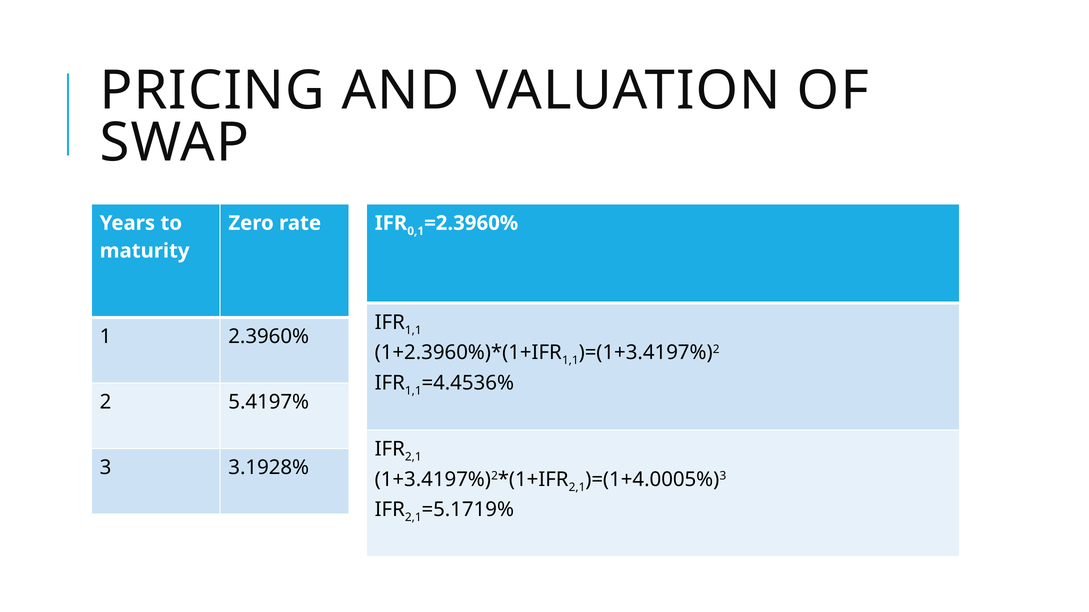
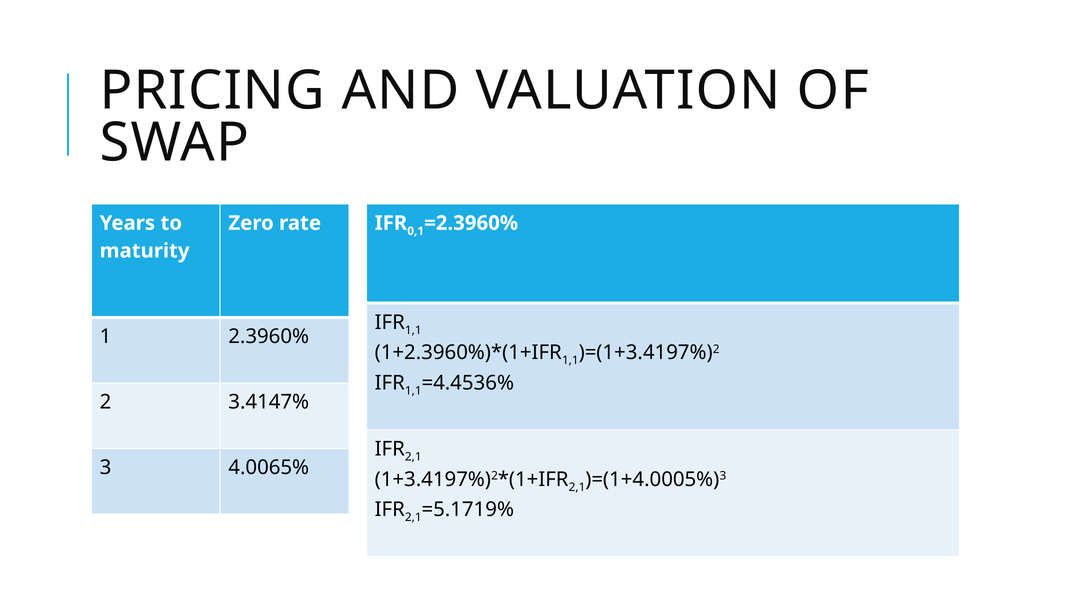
5.4197%: 5.4197% -> 3.4147% (269, 402)
3.1928%: 3.1928% -> 4.0065% (269, 468)
